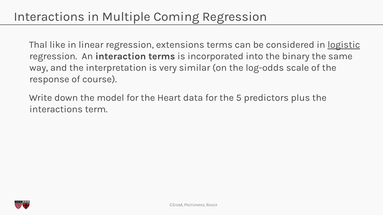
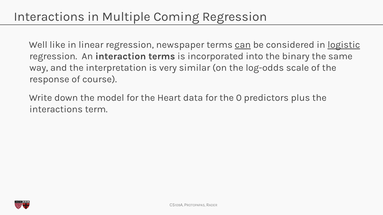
Thal: Thal -> Well (38, 45)
extensions: extensions -> newspaper (180, 45)
can underline: none -> present (243, 45)
5: 5 -> 0 (239, 98)
